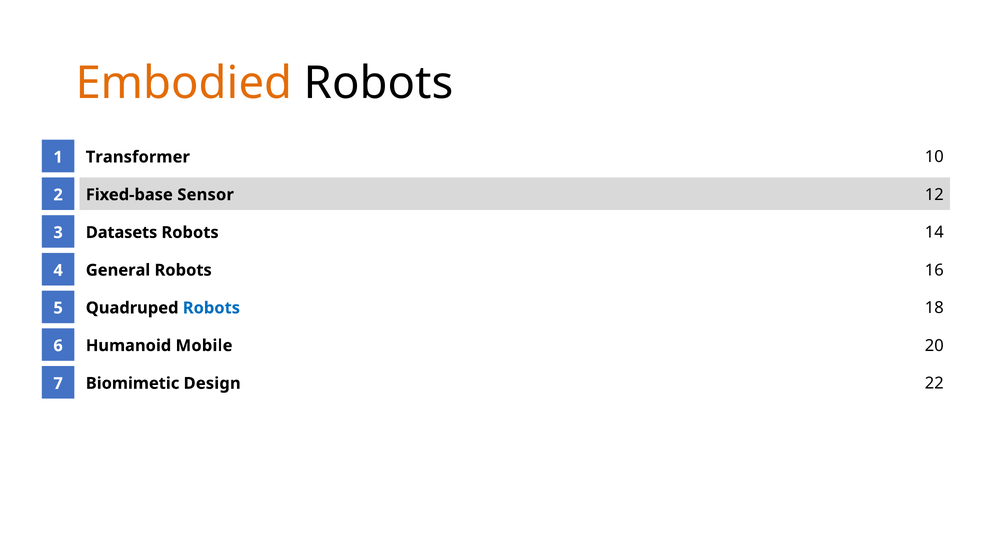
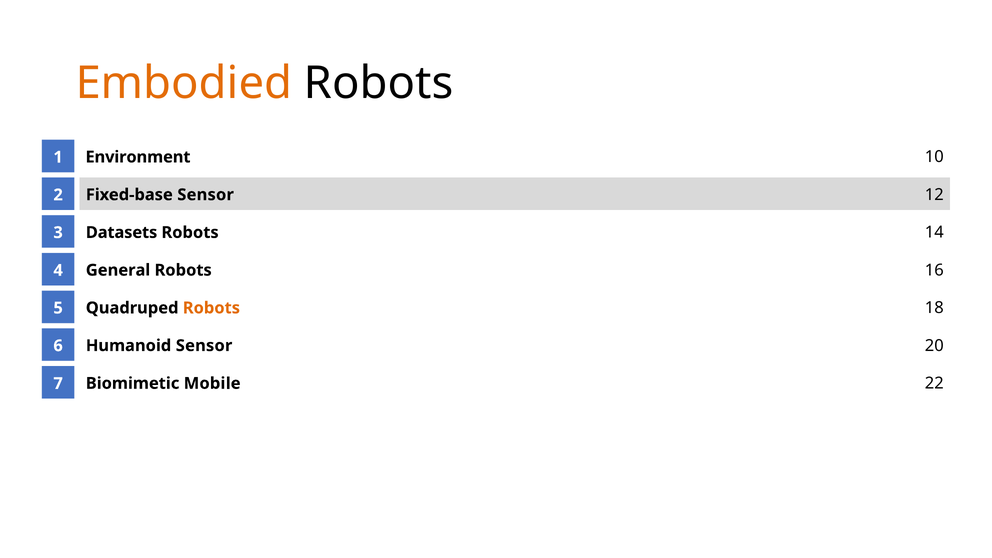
Transformer: Transformer -> Environment (138, 157)
Robots colour: blue -> orange (211, 308)
Humanoid Mobile: Mobile -> Sensor (204, 346)
Design: Design -> Mobile (212, 383)
